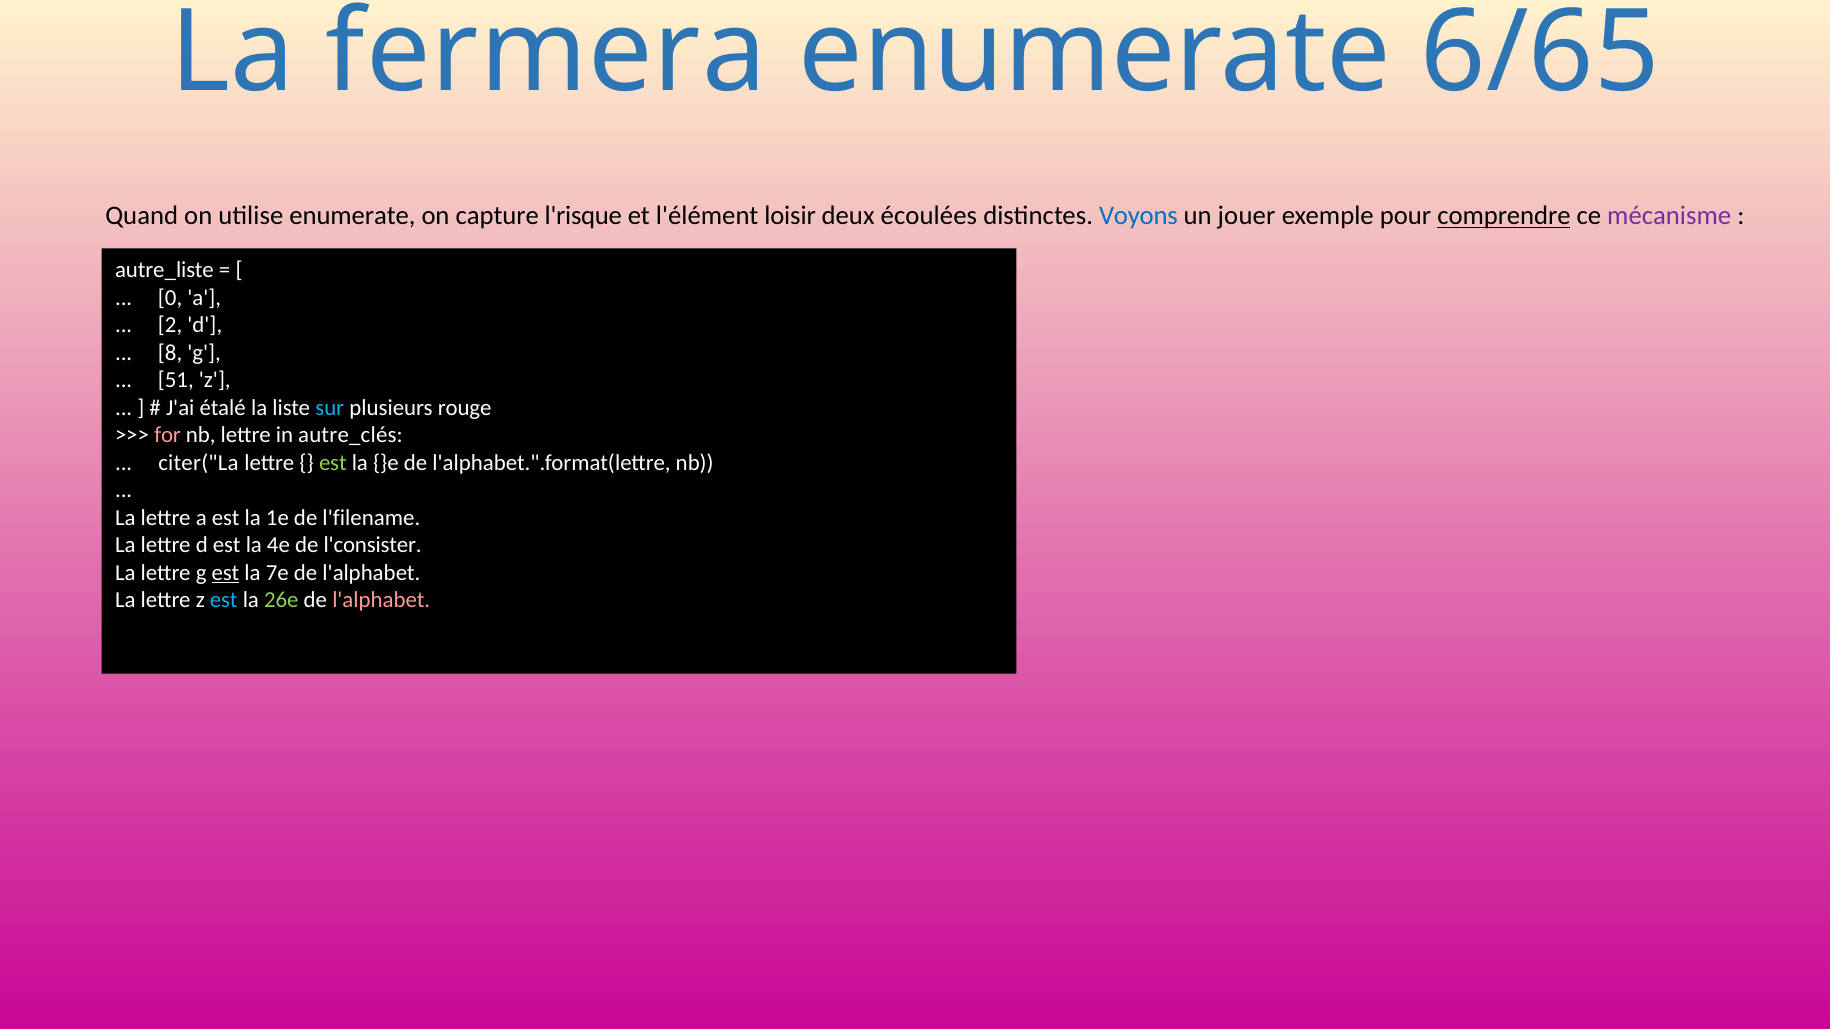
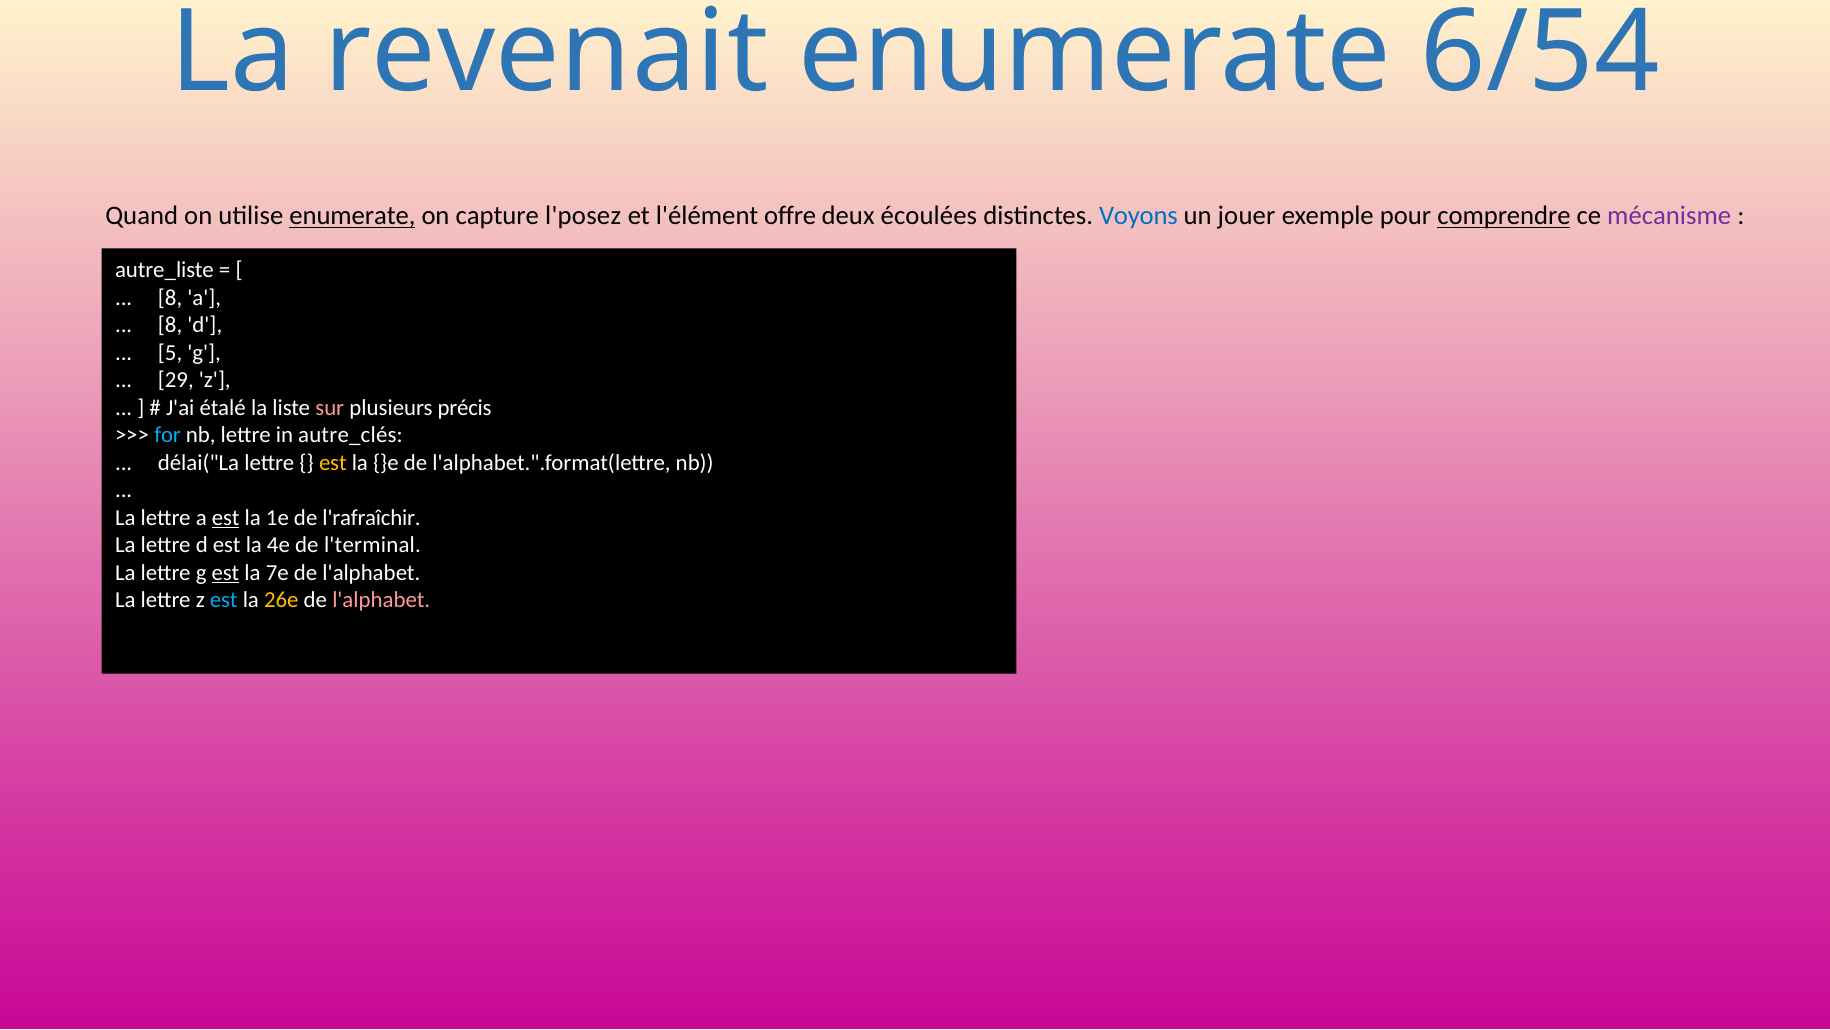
fermera: fermera -> revenait (546, 52)
6/65: 6/65 -> 6/54 (1540, 52)
enumerate underline: none -> present (352, 216)
l'risque: l'risque -> l'posez (583, 216)
loisir: loisir -> offre (790, 216)
0: 0 -> 8 (170, 298)
2: 2 -> 8 (170, 325)
8: 8 -> 5 (170, 353)
51: 51 -> 29 (176, 380)
sur colour: light blue -> pink (330, 407)
rouge: rouge -> précis (465, 407)
for colour: pink -> light blue (168, 435)
citer("La: citer("La -> délai("La (199, 462)
est colour: light green -> yellow (333, 462)
est underline: none -> present (226, 517)
l'filename: l'filename -> l'rafraîchir (372, 517)
l'consister: l'consister -> l'terminal (372, 545)
26e colour: light green -> yellow (281, 600)
